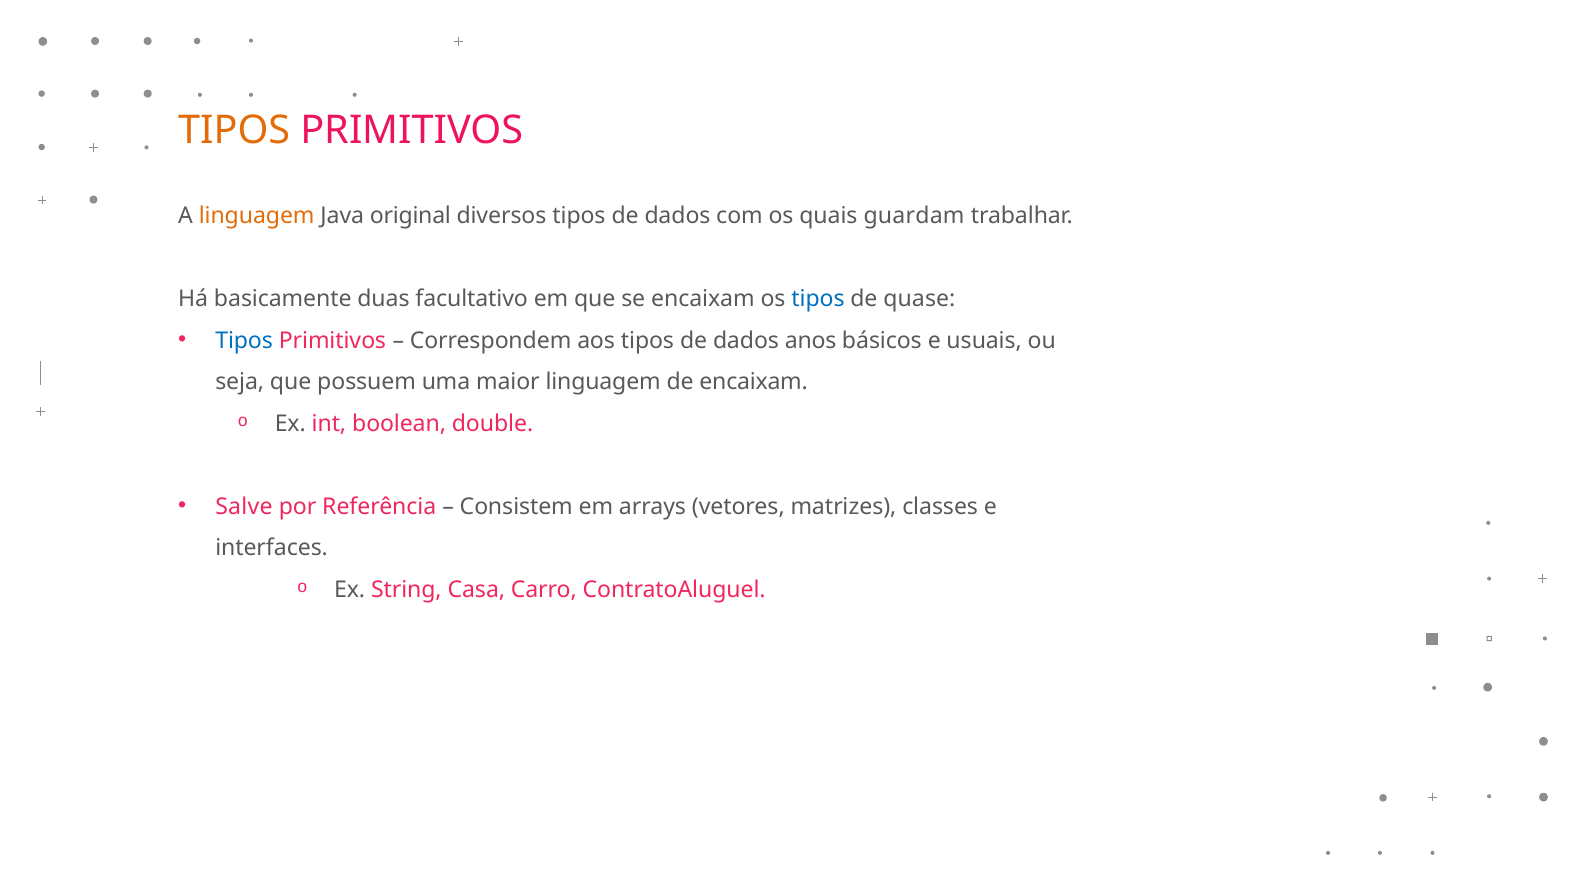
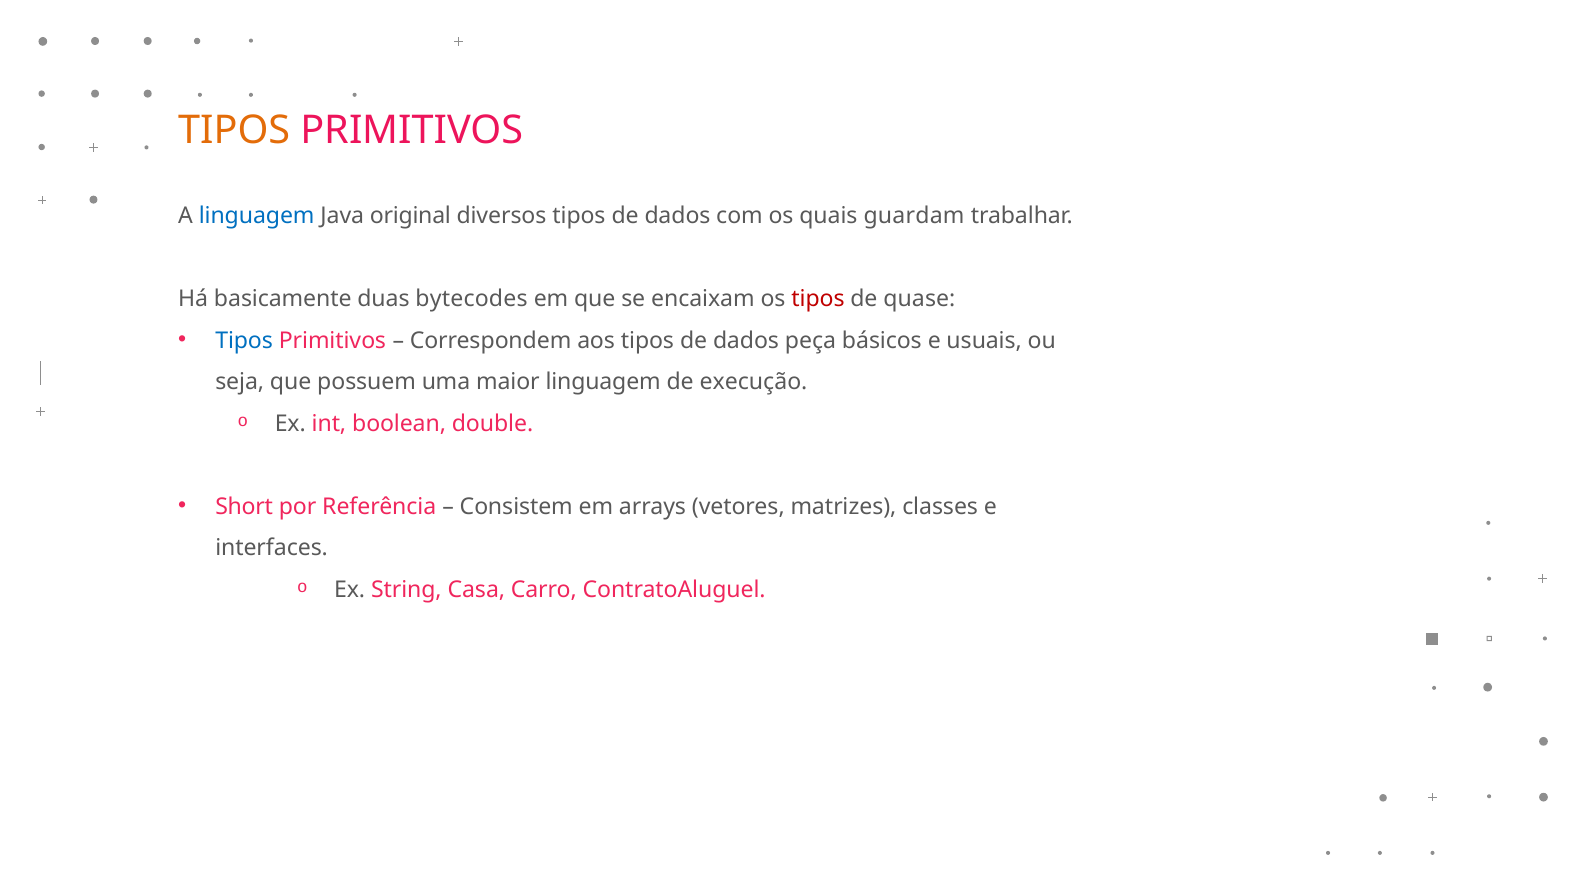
linguagem colour: orange -> blue (257, 216)
facultativo: facultativo -> bytecodes (472, 299)
tipos colour: blue -> red (818, 299)
anos: anos -> peça (811, 340)
de encaixam: encaixam -> execução (753, 382)
Salve: Salve -> Short (244, 507)
